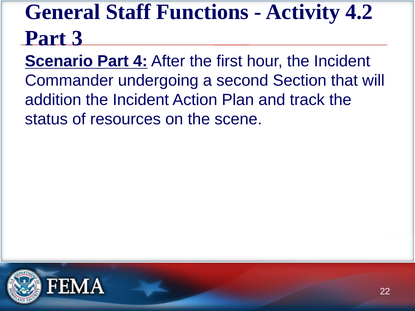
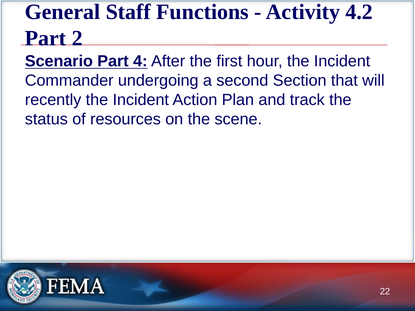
3: 3 -> 2 (77, 38)
addition: addition -> recently (53, 100)
